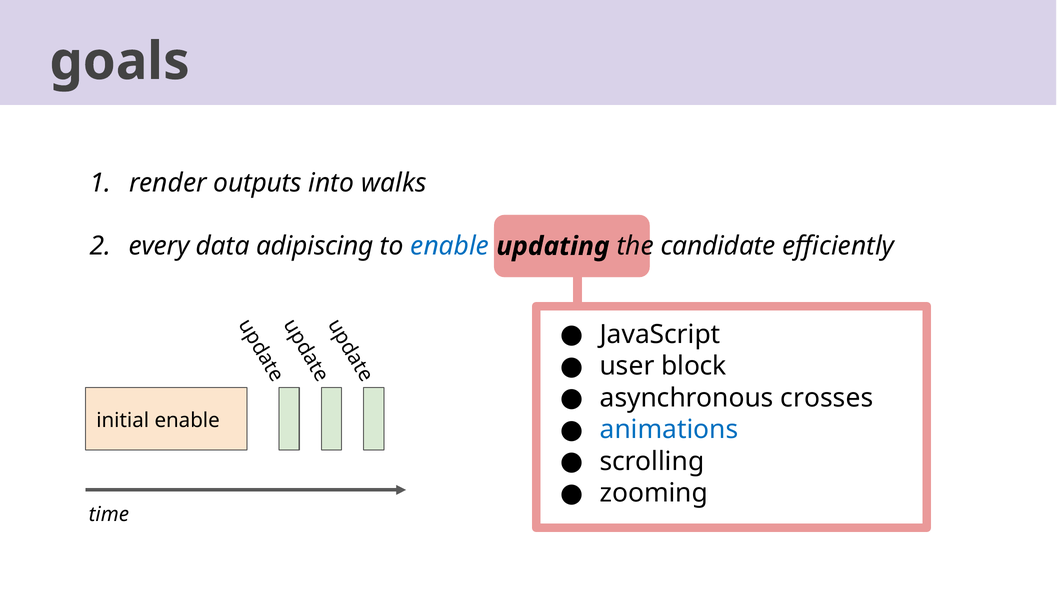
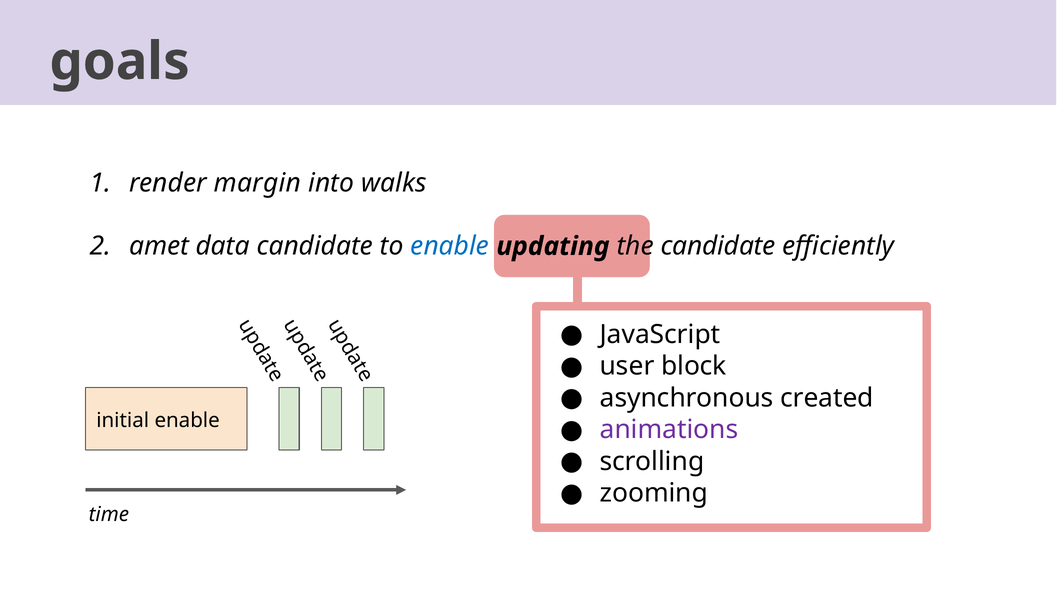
outputs: outputs -> margin (257, 183)
every: every -> amet (159, 246)
data adipiscing: adipiscing -> candidate (315, 246)
crosses: crosses -> created (827, 398)
animations colour: blue -> purple (669, 429)
